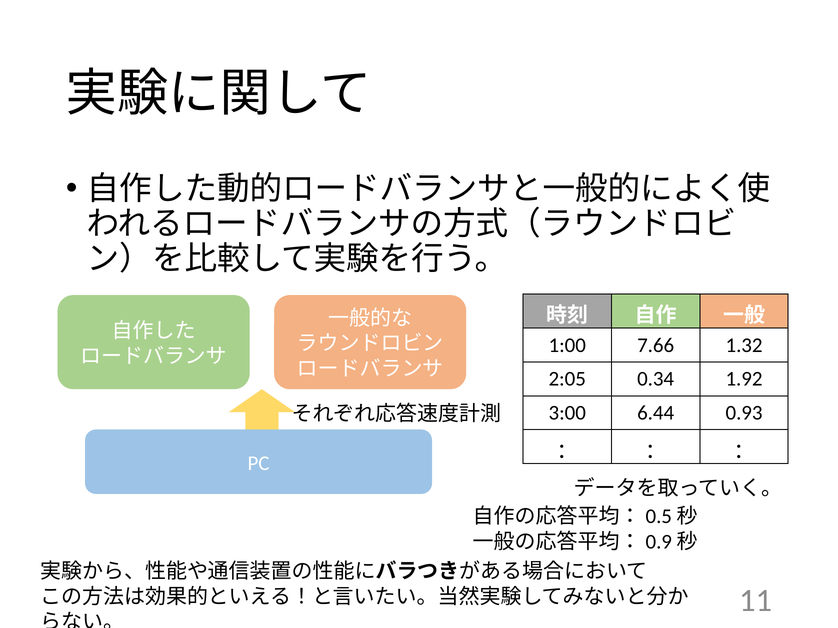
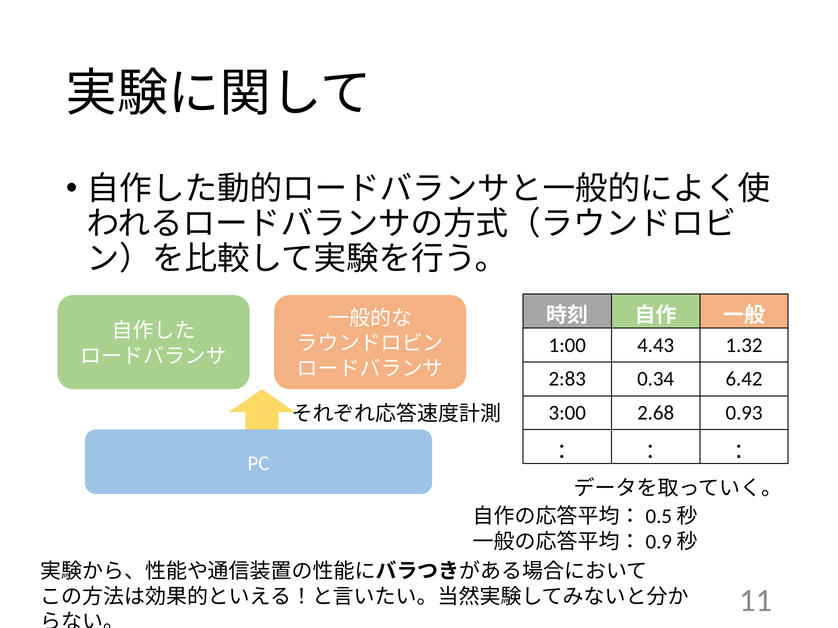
7.66: 7.66 -> 4.43 (656, 345)
2:05: 2:05 -> 2:83 (567, 379)
1.92: 1.92 -> 6.42 (744, 379)
6.44: 6.44 -> 2.68 (656, 413)
